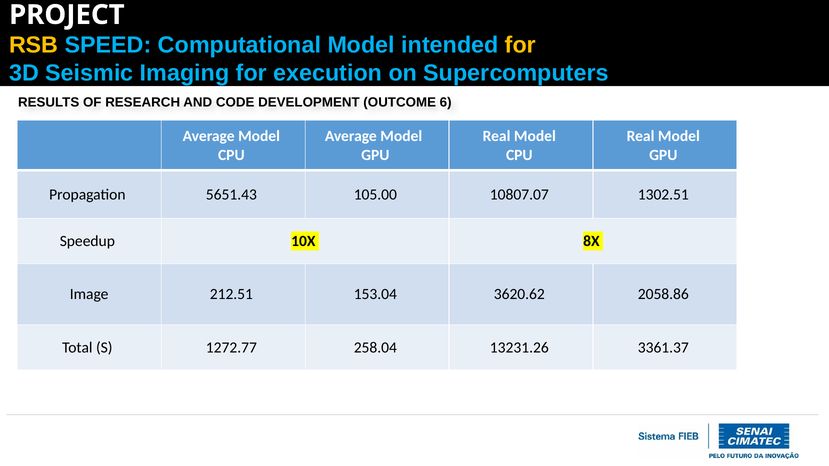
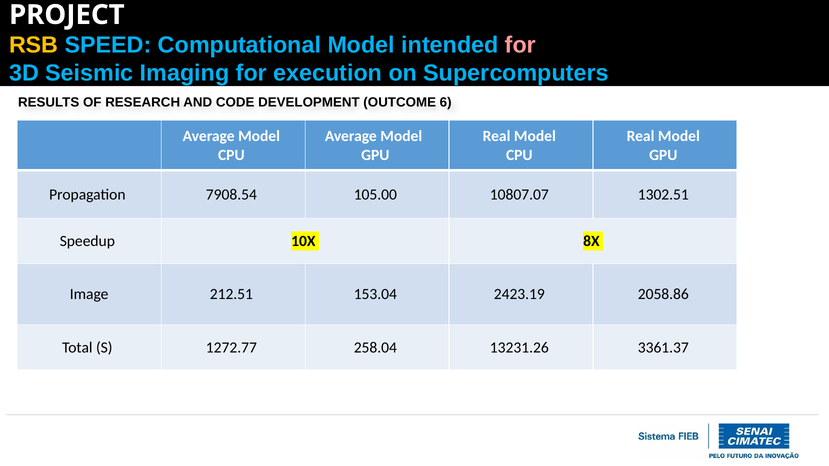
for colour: yellow -> pink (520, 45)
5651.43: 5651.43 -> 7908.54 (231, 195)
3620.62: 3620.62 -> 2423.19 (519, 295)
